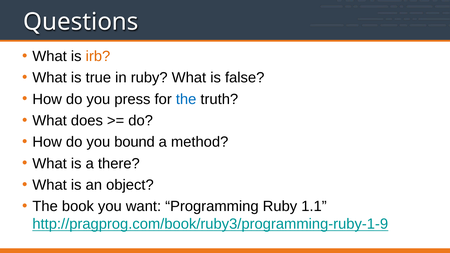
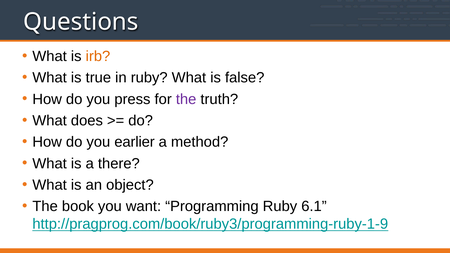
the colour: blue -> purple (186, 99)
bound: bound -> earlier (135, 142)
1.1: 1.1 -> 6.1 (314, 206)
